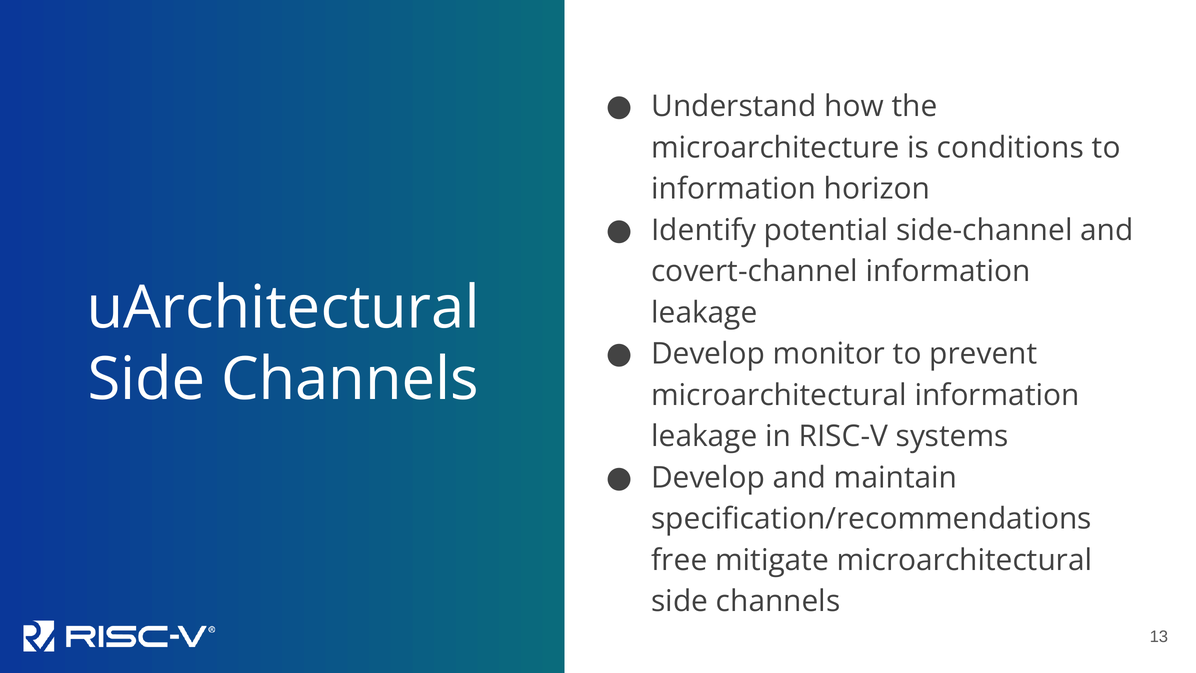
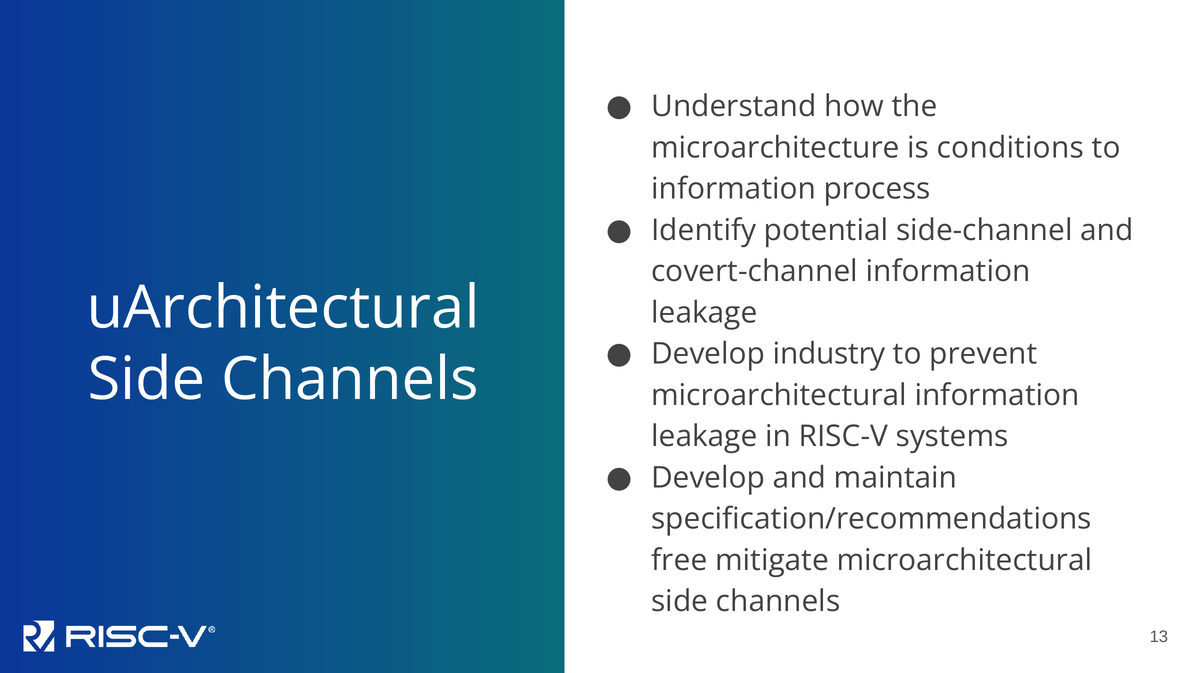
horizon: horizon -> process (877, 189)
monitor: monitor -> industry (829, 354)
